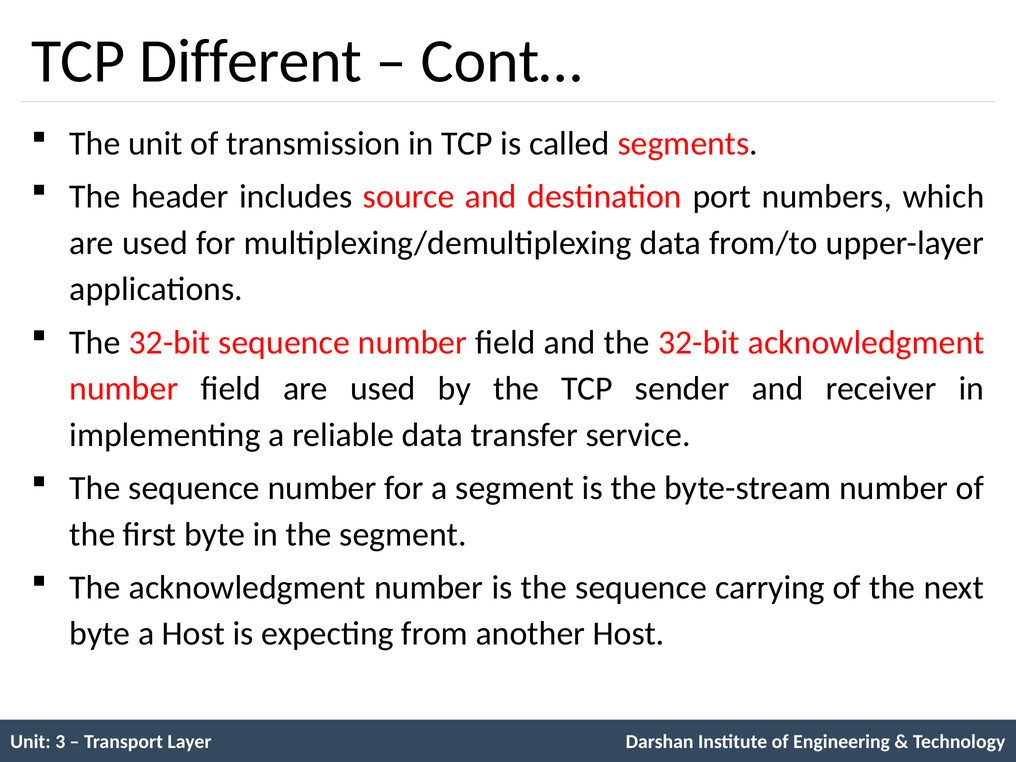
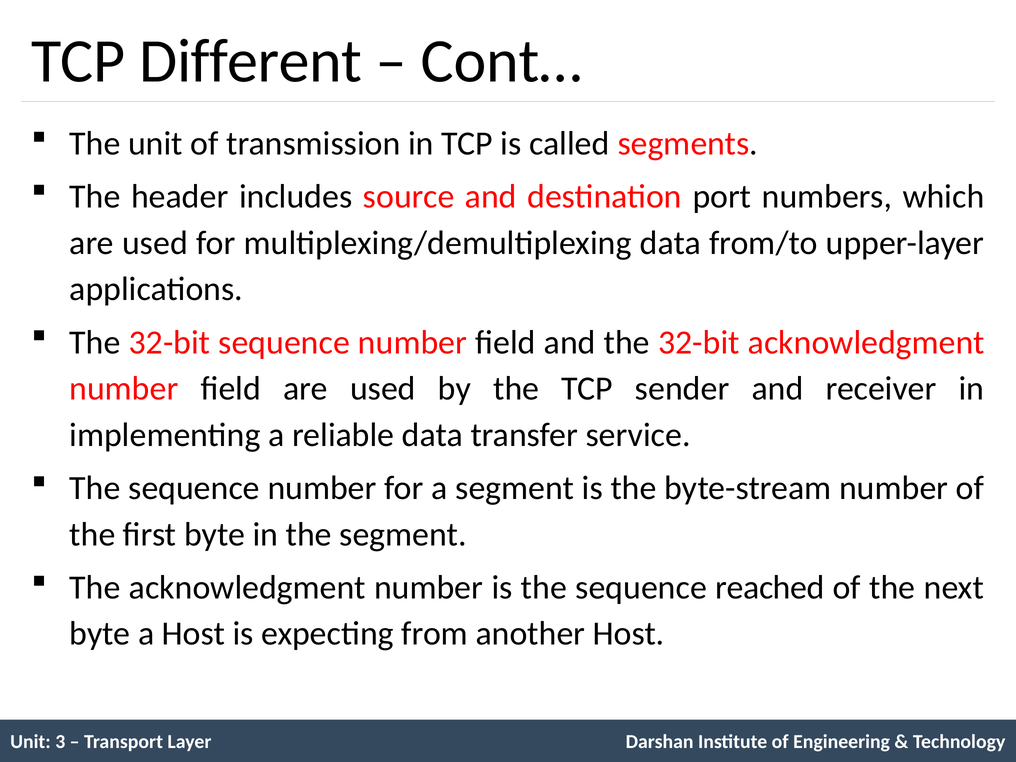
carrying: carrying -> reached (770, 587)
